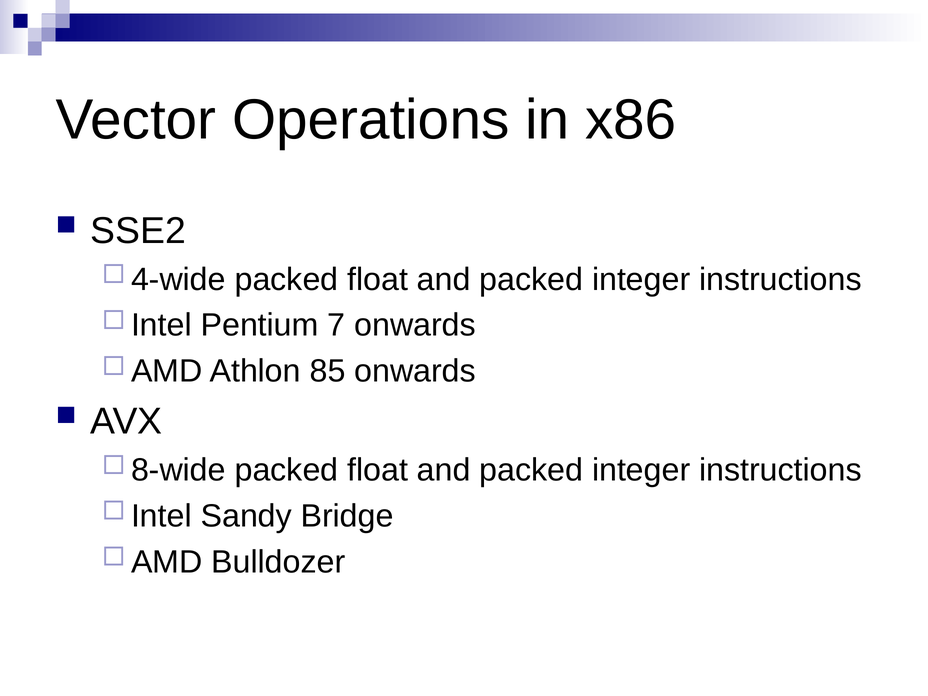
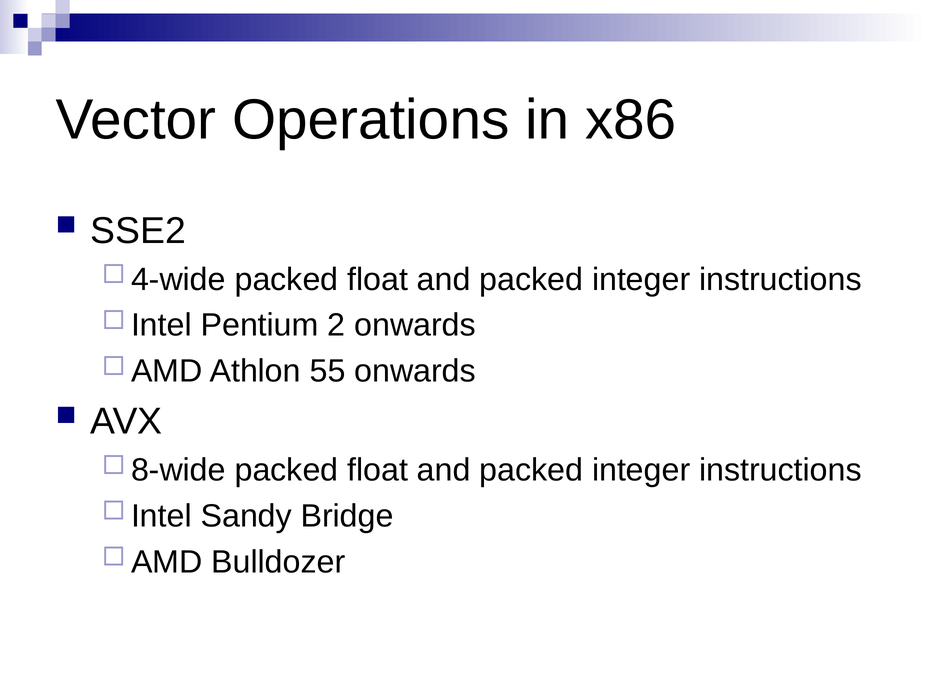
7: 7 -> 2 (336, 325)
85: 85 -> 55 (328, 371)
